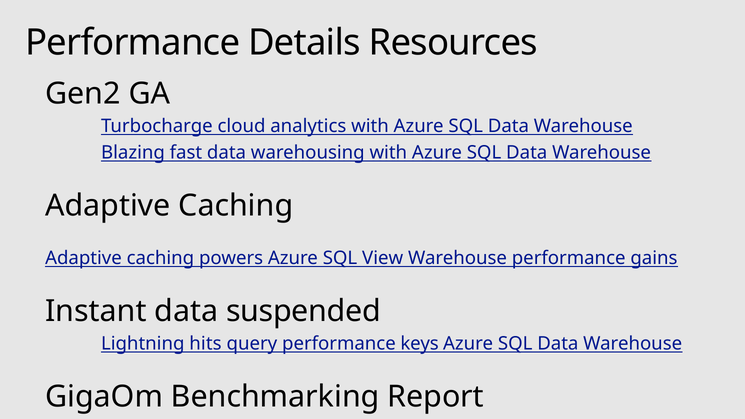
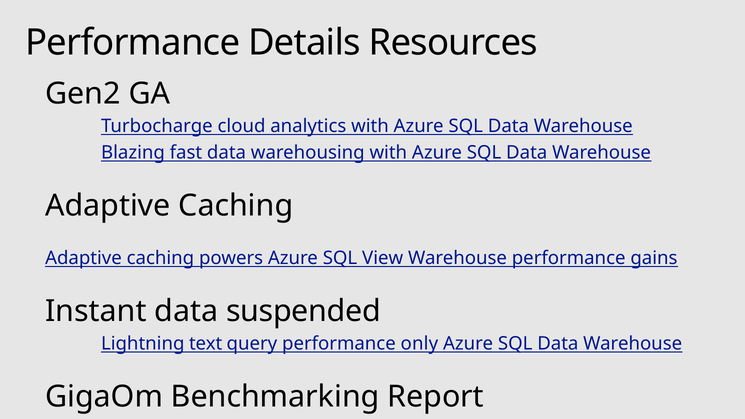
hits: hits -> text (206, 344)
keys: keys -> only (419, 344)
